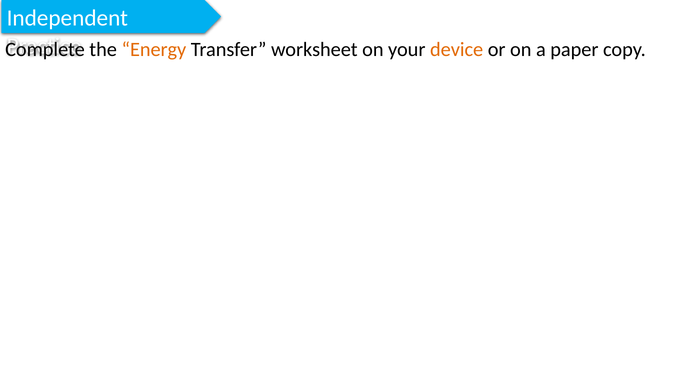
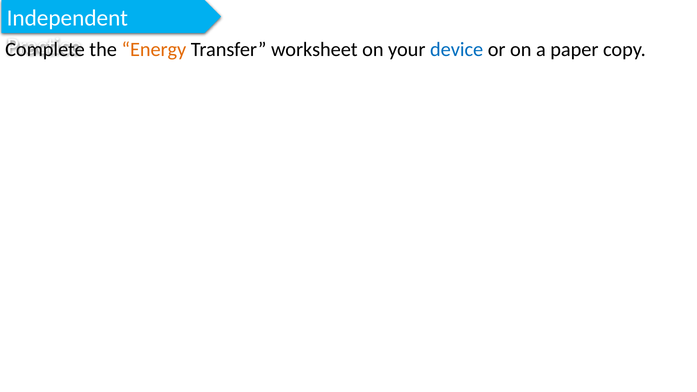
device colour: orange -> blue (457, 50)
